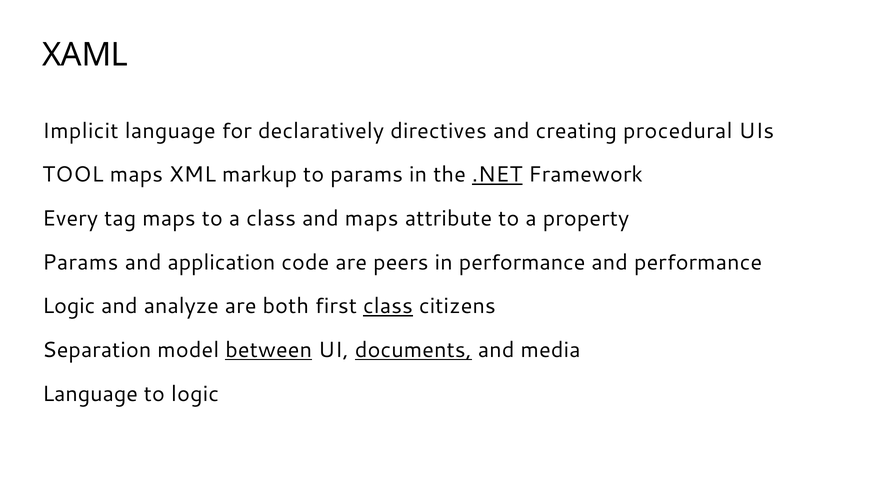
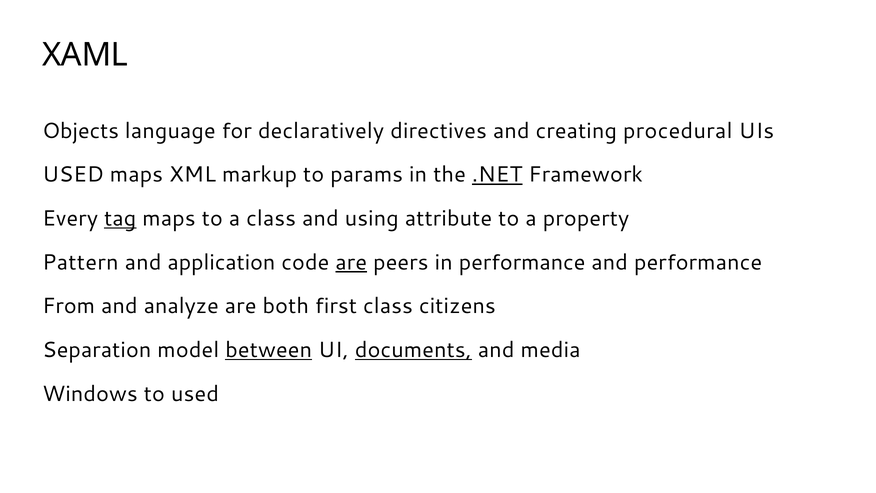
Implicit: Implicit -> Objects (81, 131)
TOOL: TOOL -> USED (73, 175)
tag underline: none -> present (120, 218)
and maps: maps -> using (372, 218)
Params: Params -> Pattern (80, 262)
are underline: none -> present (351, 262)
Logic: Logic -> From (69, 306)
class underline: present -> none (388, 306)
Language: Language -> Windows (90, 394)
to logic: logic -> used (195, 394)
